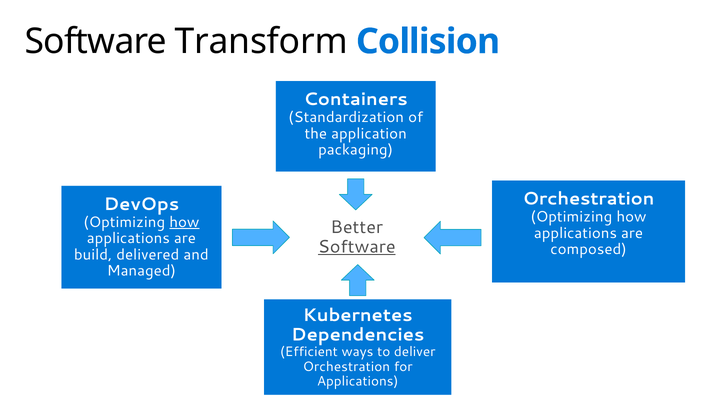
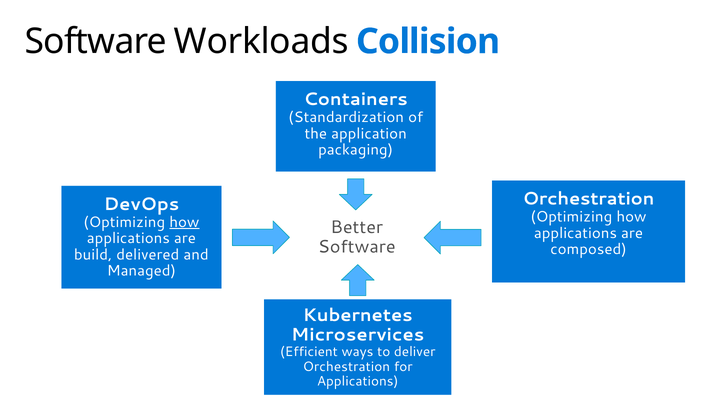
Transform: Transform -> Workloads (261, 41)
Software underline: present -> none (357, 246)
Dependencies: Dependencies -> Microservices (358, 334)
